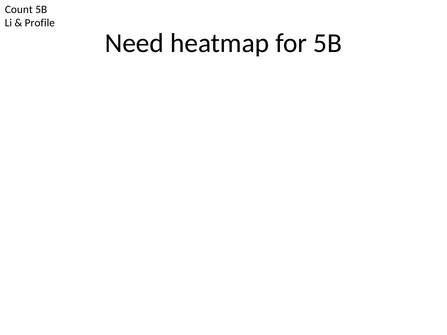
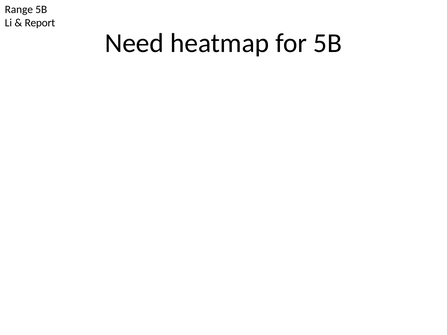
Count: Count -> Range (19, 10)
Profile: Profile -> Report (40, 23)
